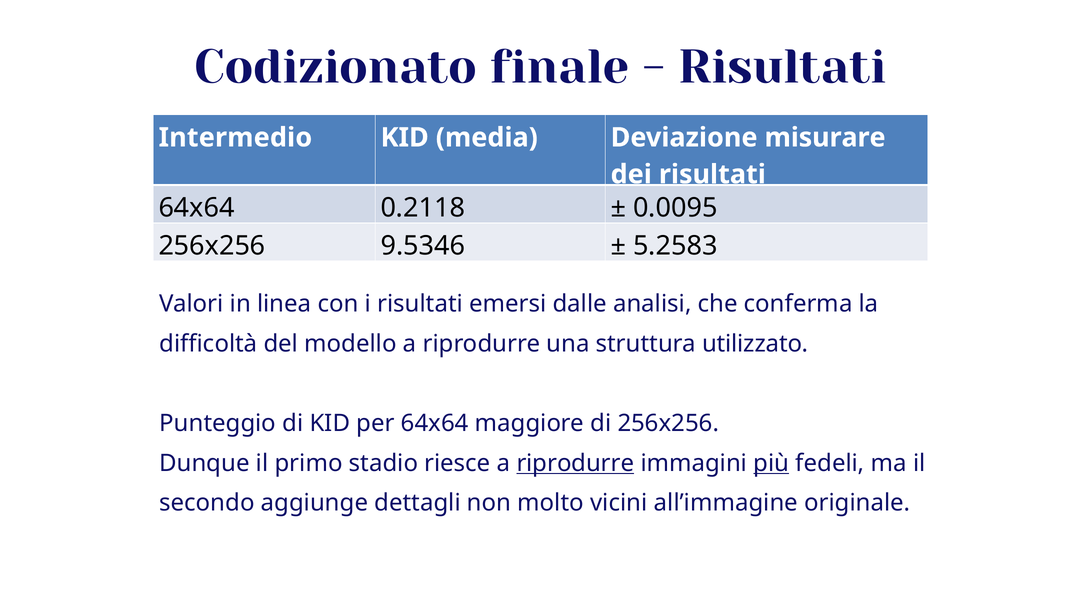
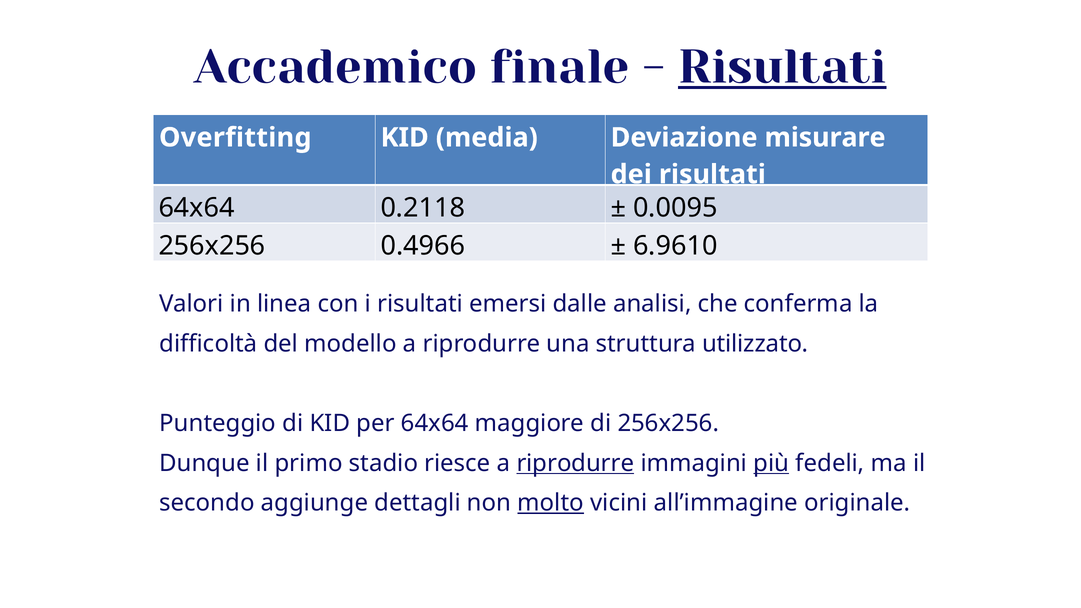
Codizionato: Codizionato -> Accademico (336, 67)
Risultati underline: none -> present (782, 67)
Intermedio: Intermedio -> Overfitting (235, 138)
9.5346: 9.5346 -> 0.4966 (423, 246)
5.2583: 5.2583 -> 6.9610 (675, 246)
molto underline: none -> present (551, 503)
